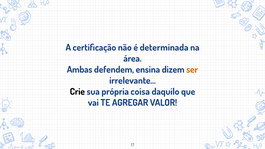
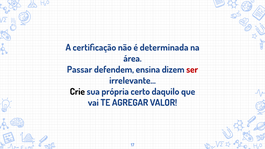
Ambas: Ambas -> Passar (80, 70)
ser colour: orange -> red (192, 70)
coisa: coisa -> certo (140, 92)
